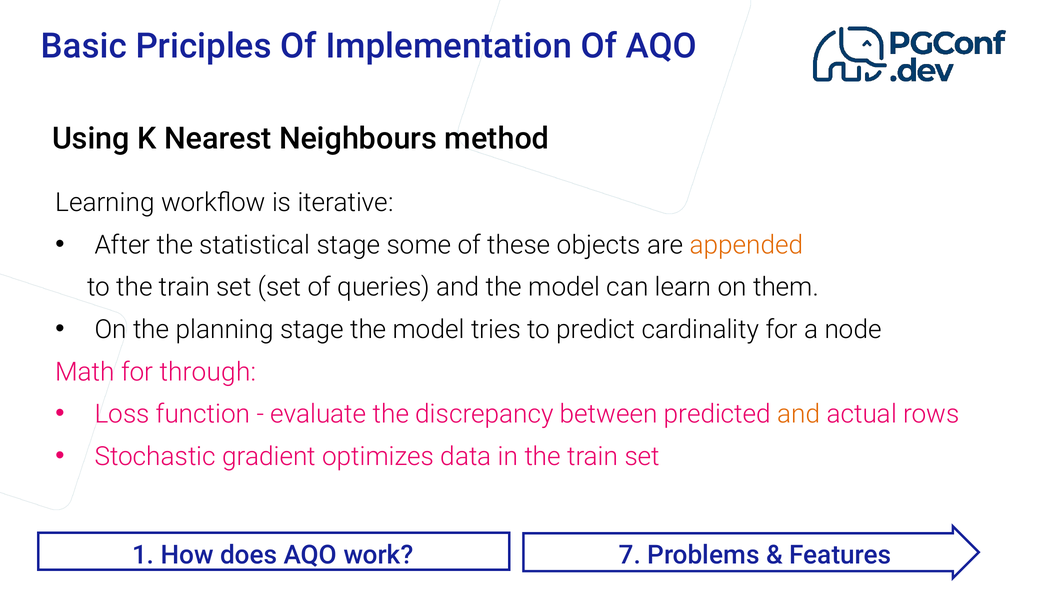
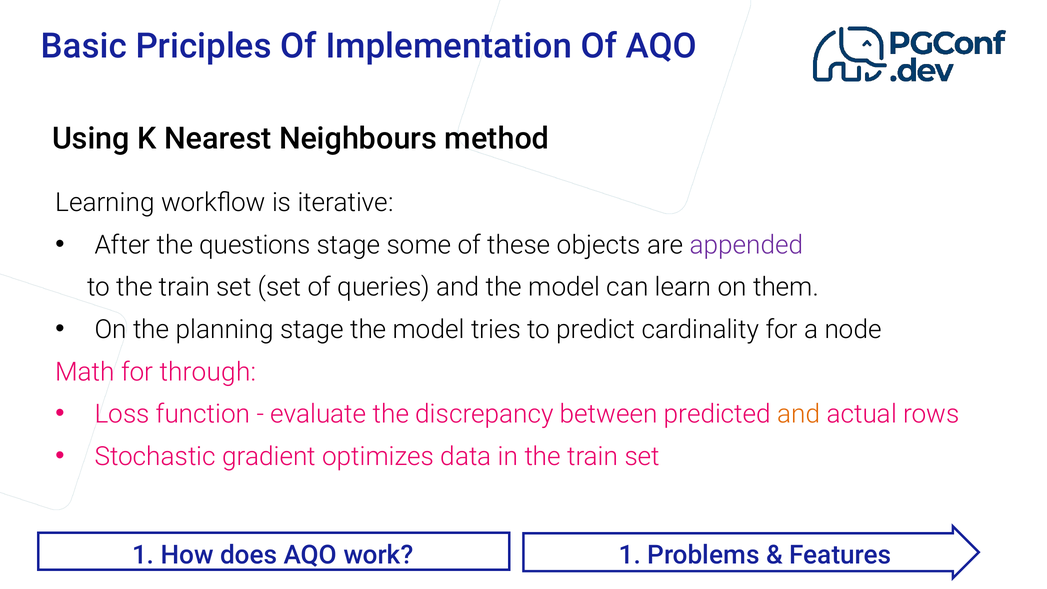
statistical: statistical -> questions (255, 245)
appended colour: orange -> purple (746, 245)
work 7: 7 -> 1 (630, 555)
